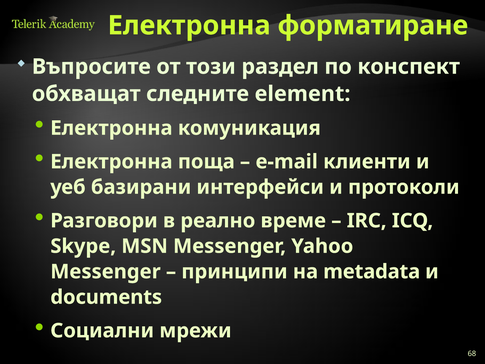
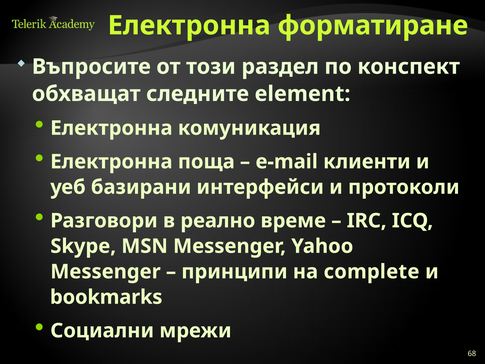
metadata: metadata -> complete (372, 271)
documents: documents -> bookmarks (106, 297)
